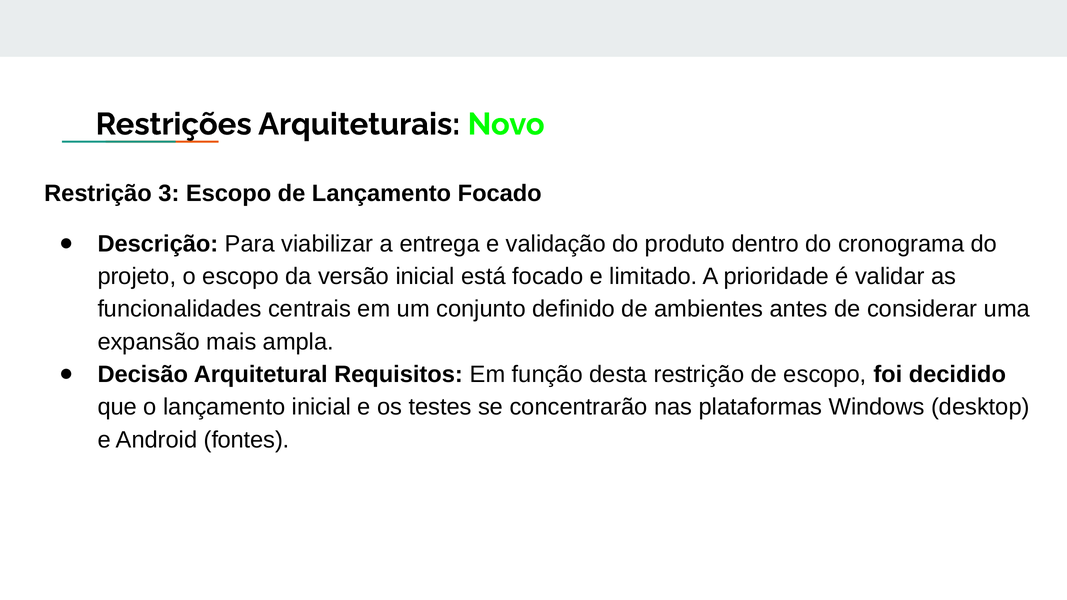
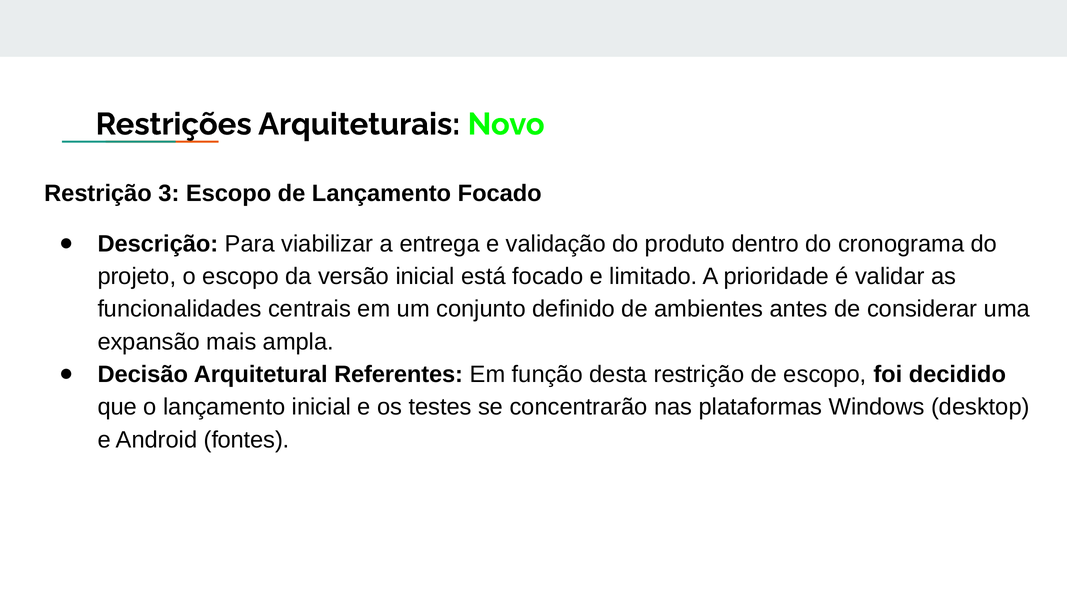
Requisitos: Requisitos -> Referentes (399, 375)
